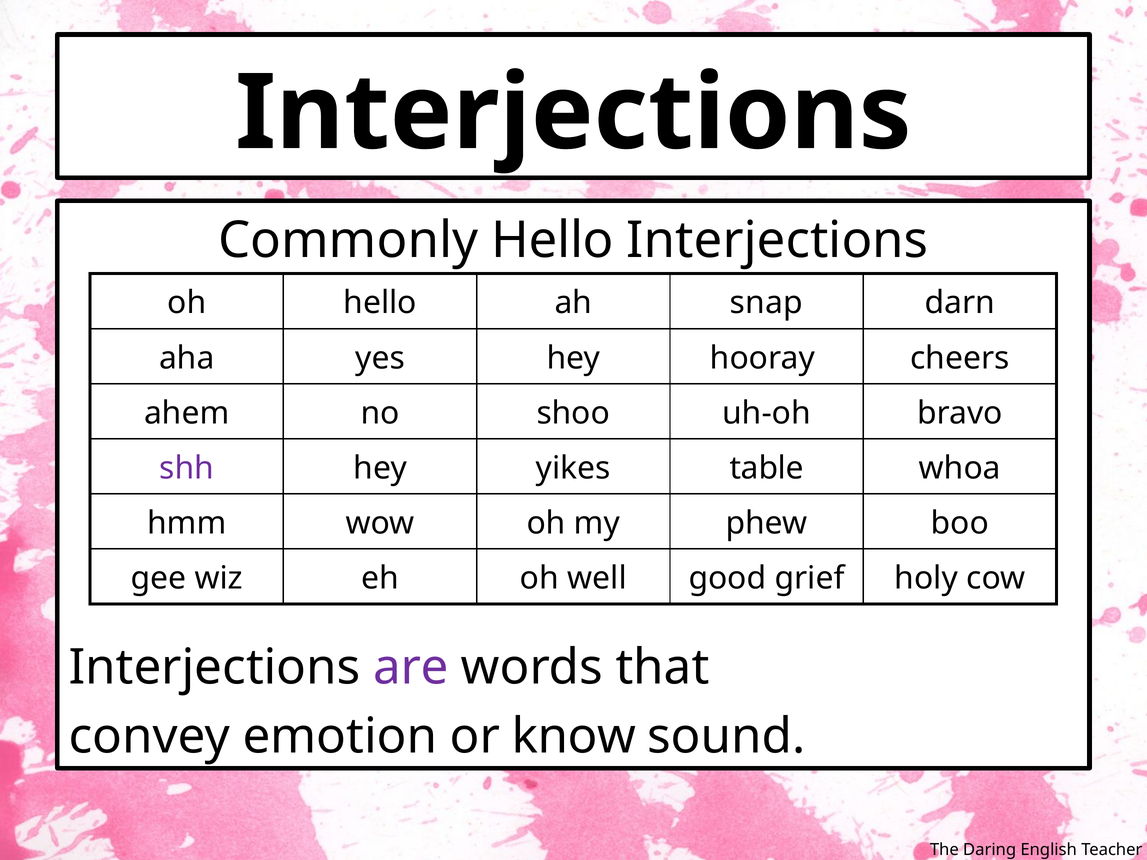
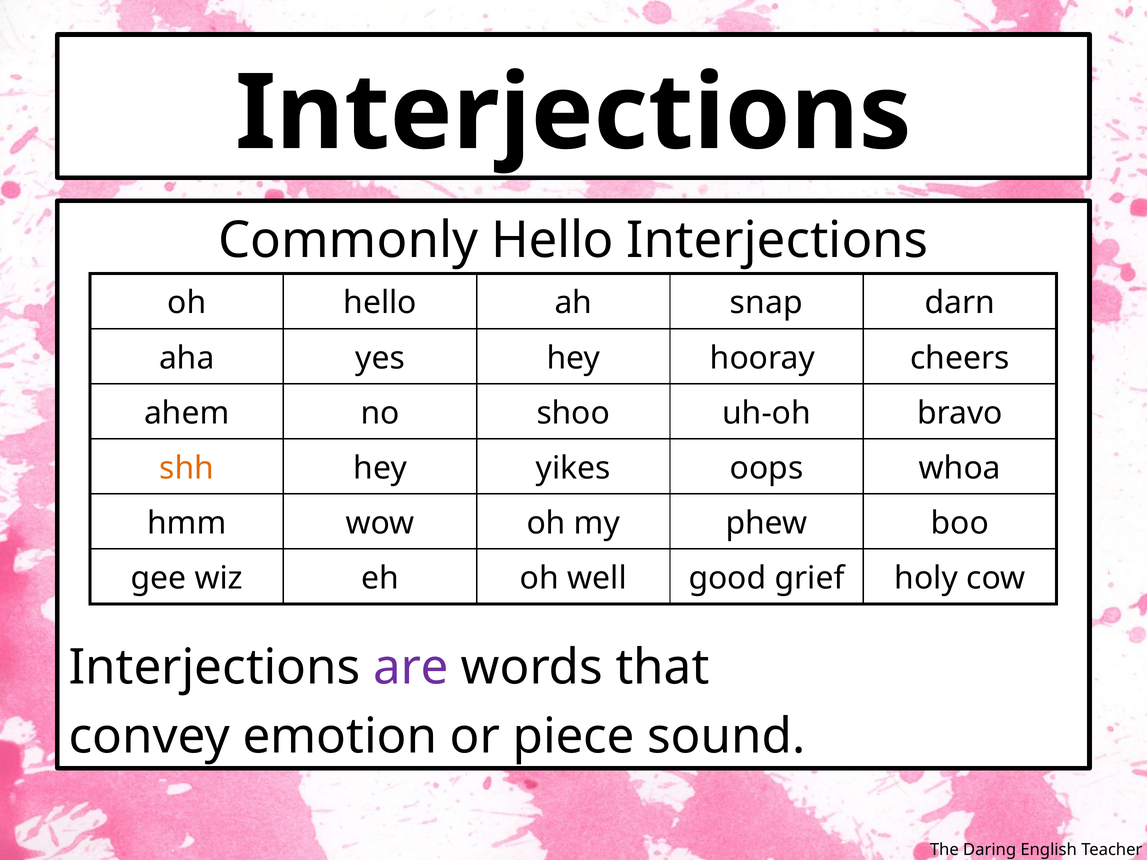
shh colour: purple -> orange (187, 468)
table: table -> oops (767, 468)
know: know -> piece (574, 737)
